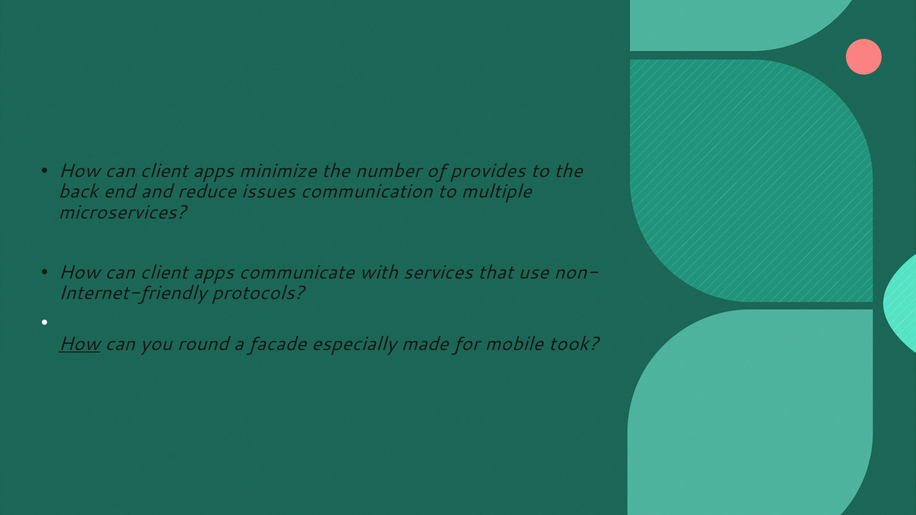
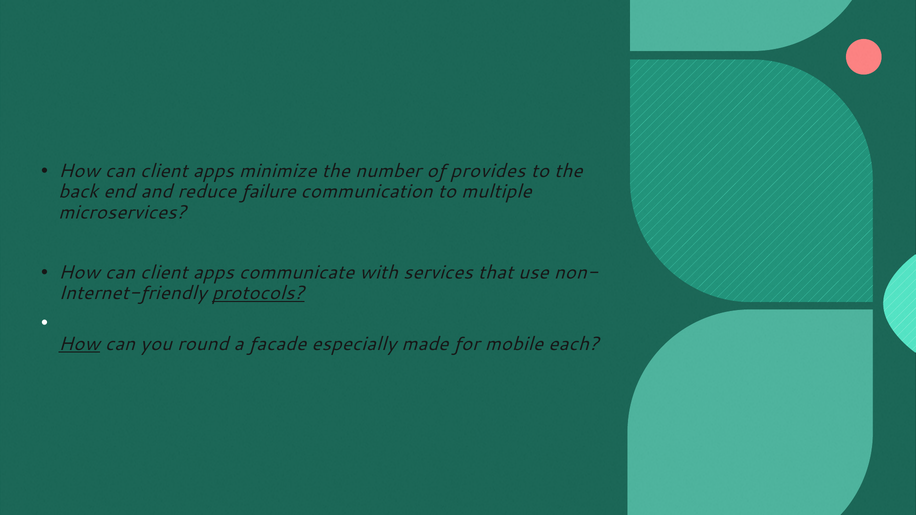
issues: issues -> failure (269, 192)
protocols underline: none -> present (258, 293)
took: took -> each (574, 344)
